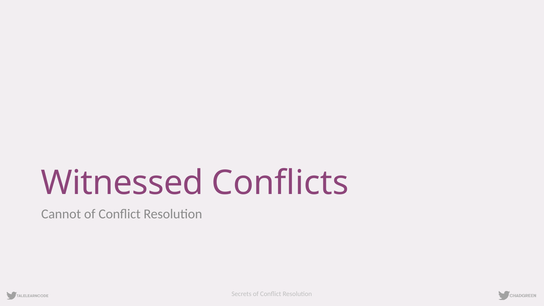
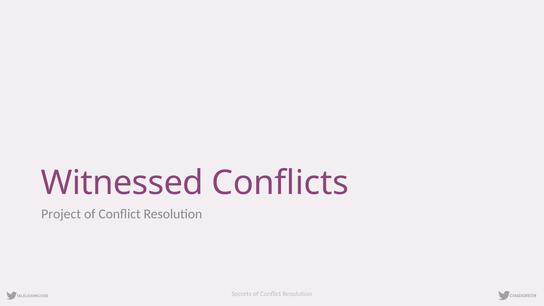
Cannot: Cannot -> Project (61, 214)
